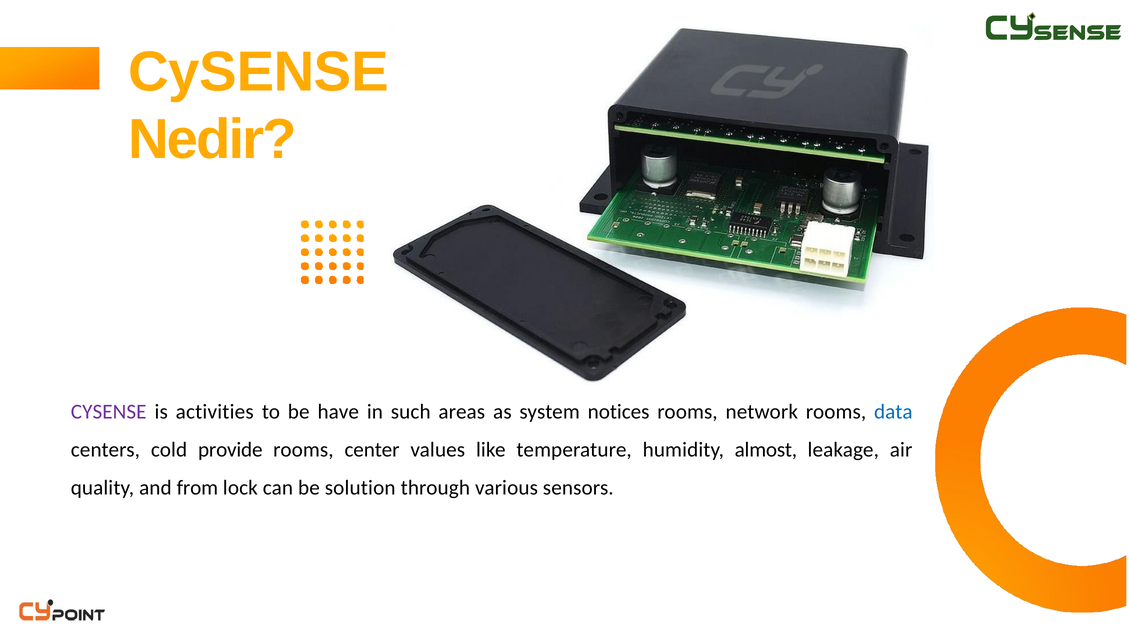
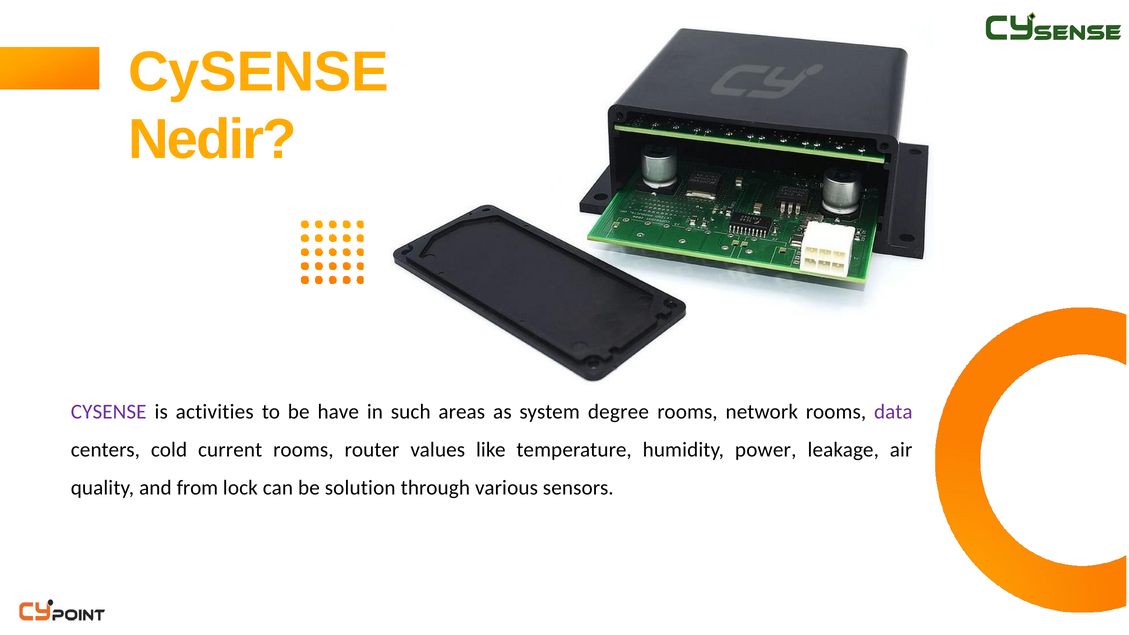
notices: notices -> degree (618, 412)
data colour: blue -> purple (893, 412)
provide: provide -> current (230, 450)
center: center -> router (372, 450)
almost: almost -> power (766, 450)
